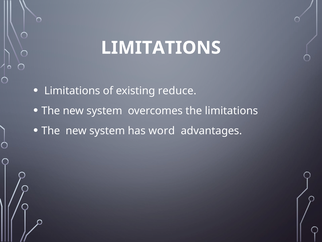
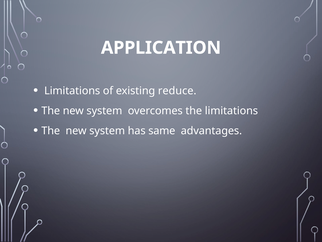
LIMITATIONS: LIMITATIONS -> APPLICATION (161, 48)
word: word -> same (162, 130)
